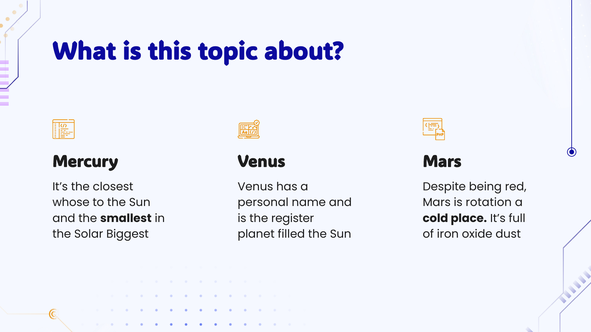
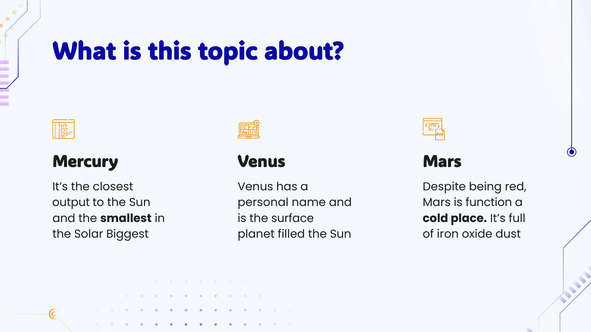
whose: whose -> output (71, 203)
rotation: rotation -> function (489, 203)
register: register -> surface (293, 219)
